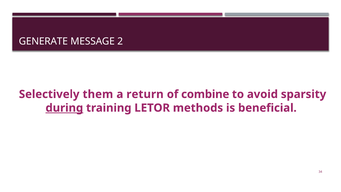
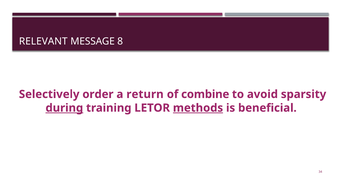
GENERATE: GENERATE -> RELEVANT (43, 41)
2: 2 -> 8 (120, 41)
them: them -> order (98, 94)
methods underline: none -> present (198, 108)
